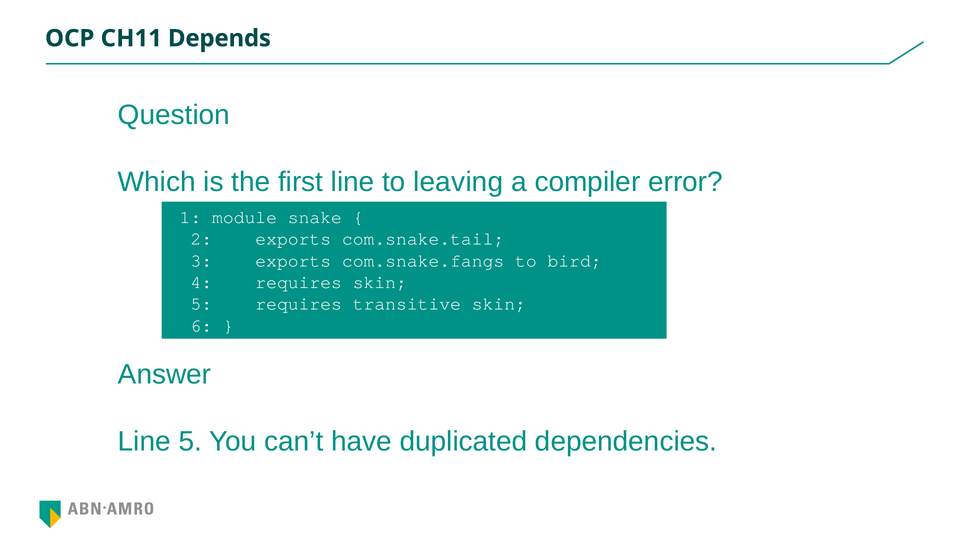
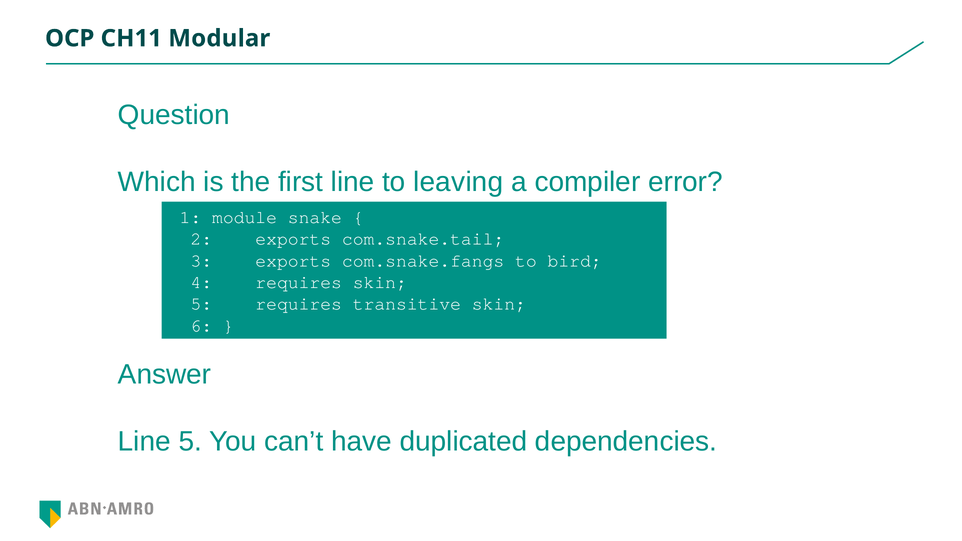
Depends: Depends -> Modular (219, 38)
